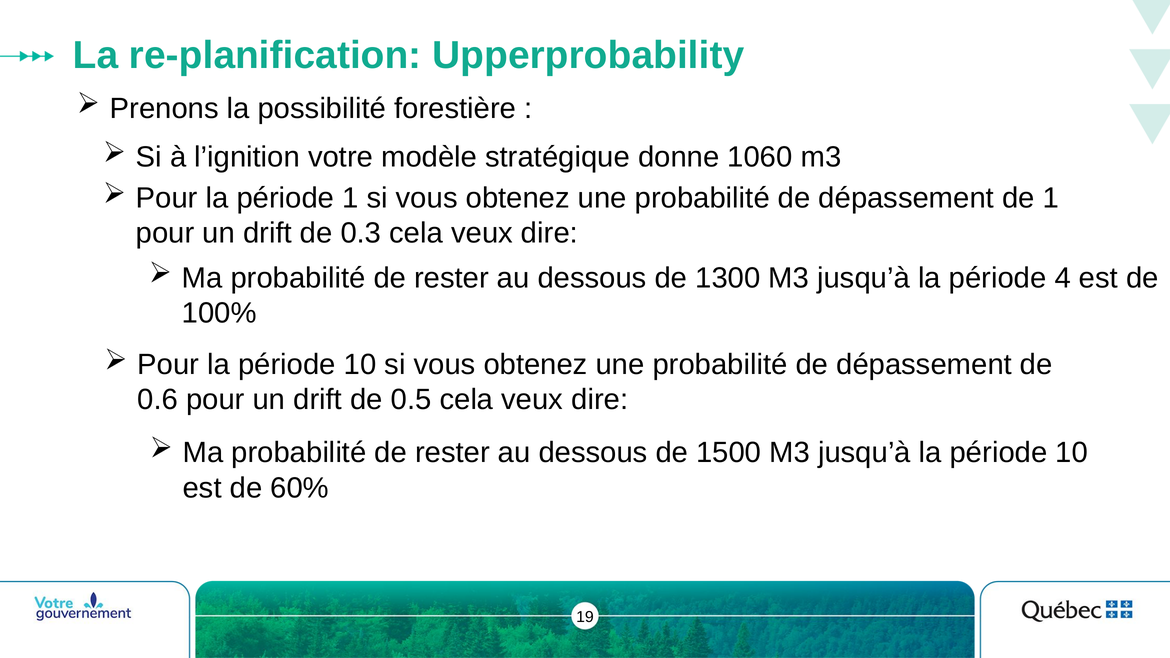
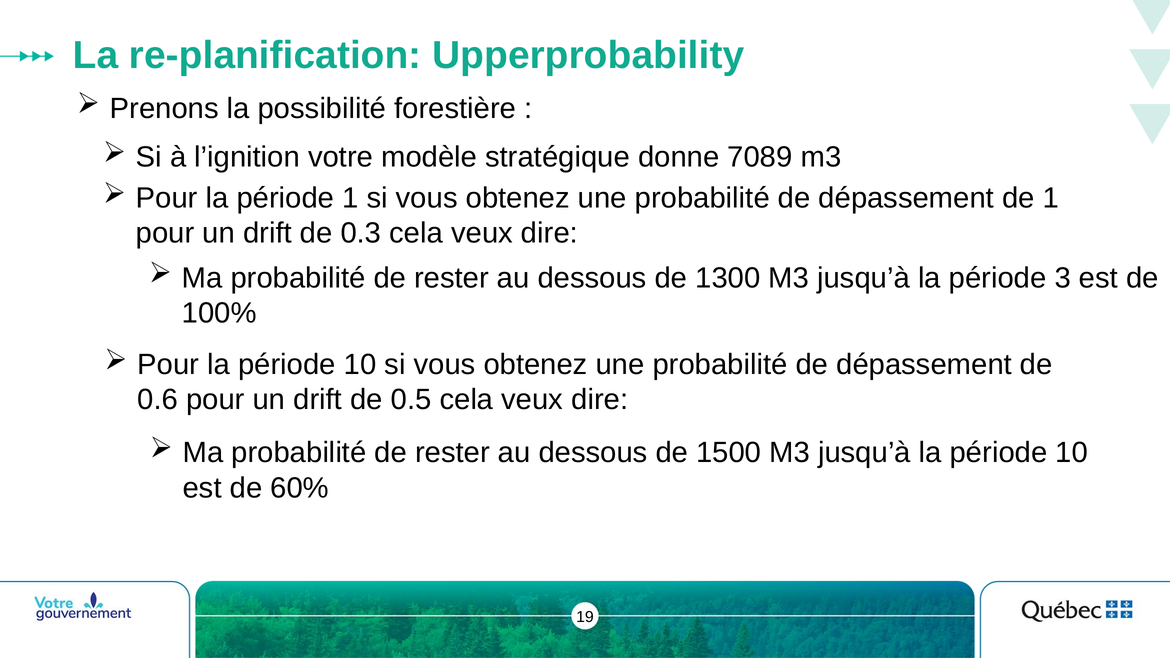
1060: 1060 -> 7089 (760, 157)
4: 4 -> 3 (1063, 278)
